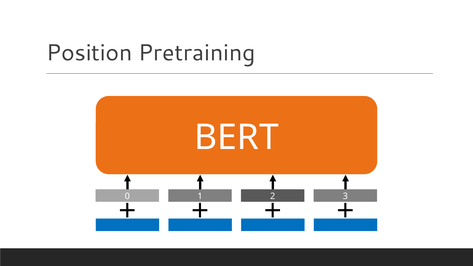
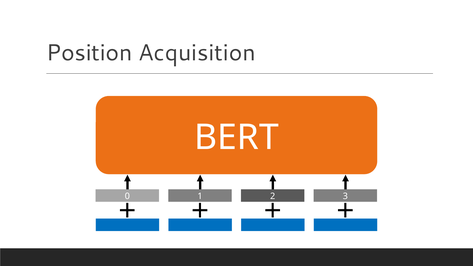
Pretraining: Pretraining -> Acquisition (197, 53)
